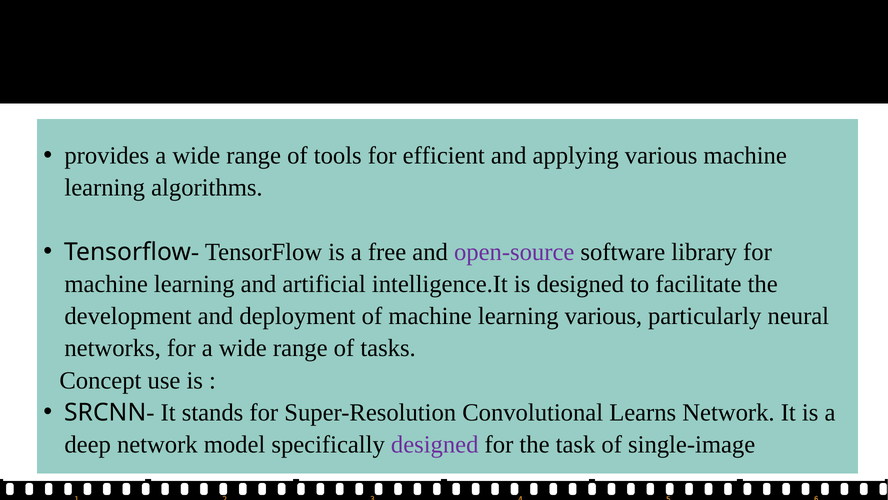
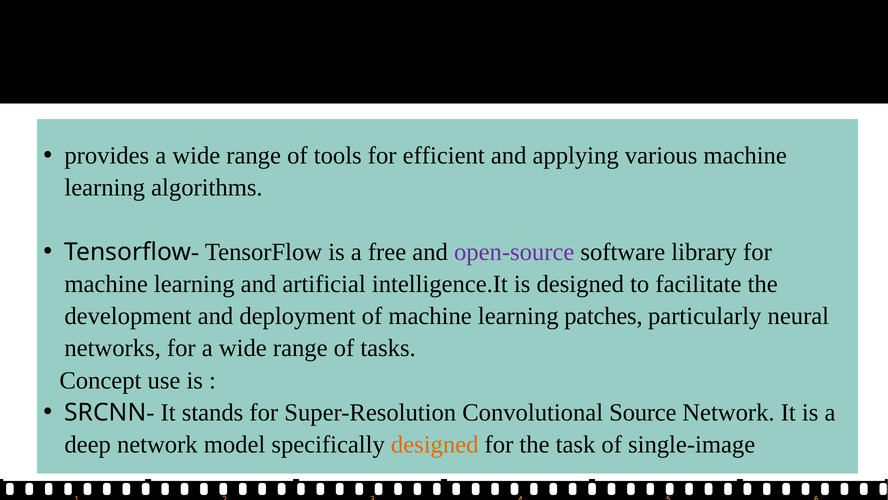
learning various: various -> patches (603, 316)
Learns: Learns -> Source (643, 412)
designed colour: purple -> orange (435, 444)
